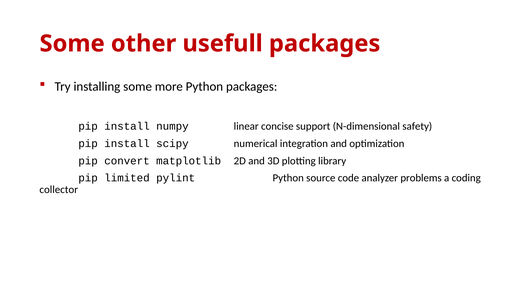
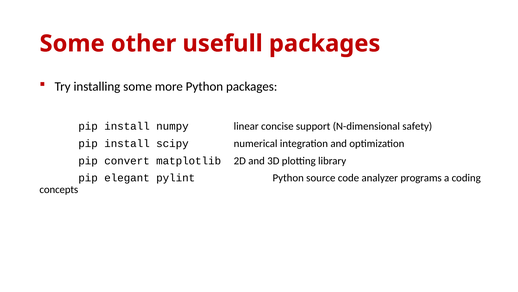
limited: limited -> elegant (127, 178)
problems: problems -> programs (421, 178)
collector: collector -> concepts (59, 189)
